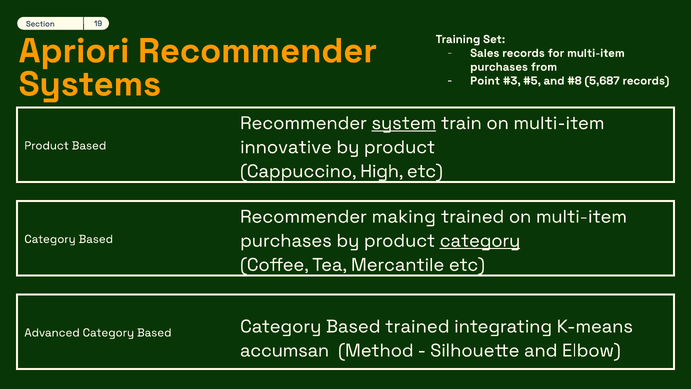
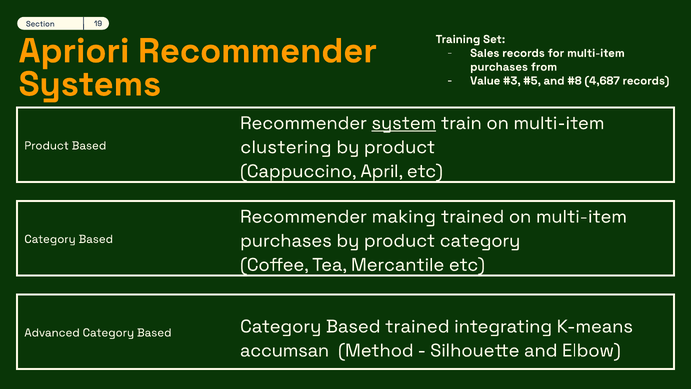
Point: Point -> Value (485, 81)
5,687: 5,687 -> 4,687 (602, 81)
innovative: innovative -> clustering (286, 147)
High: High -> April (382, 171)
category underline: present -> none (480, 240)
